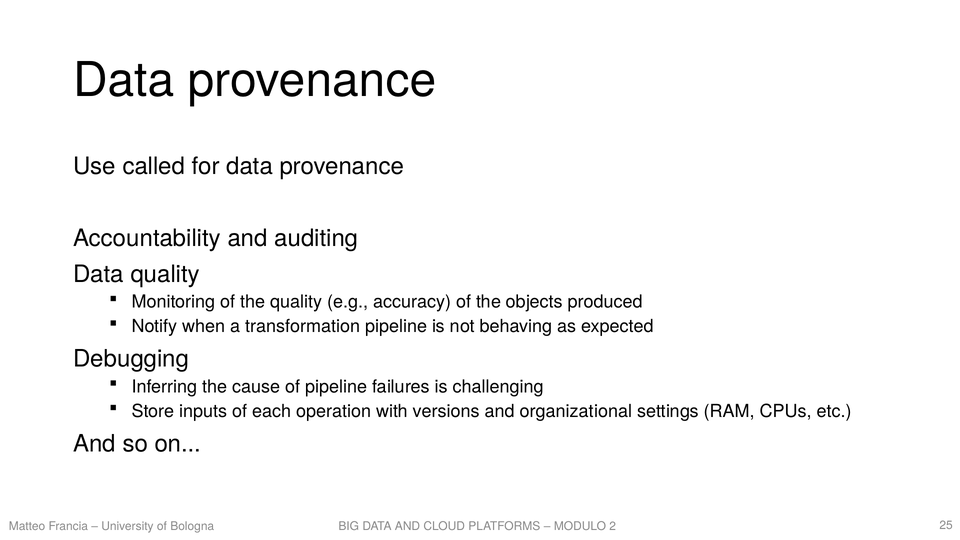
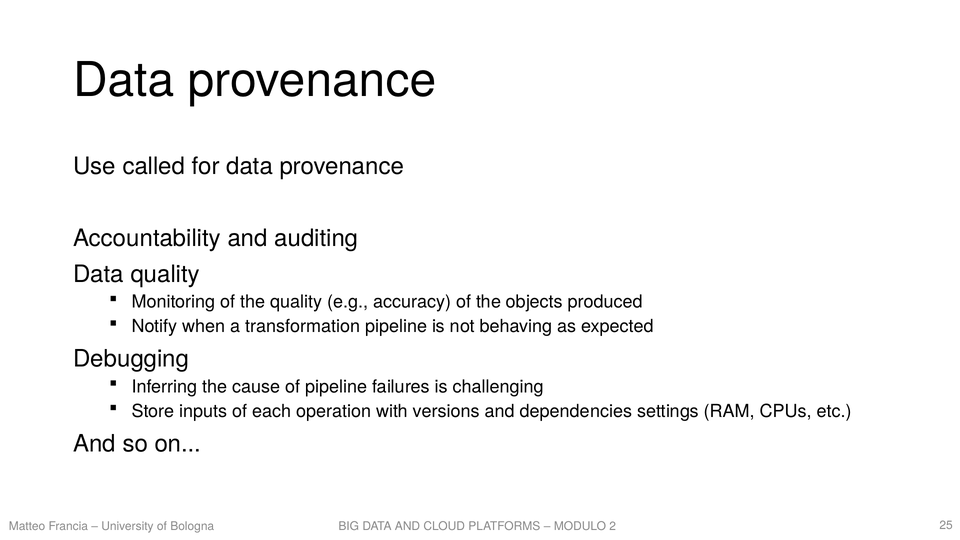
organizational: organizational -> dependencies (576, 411)
